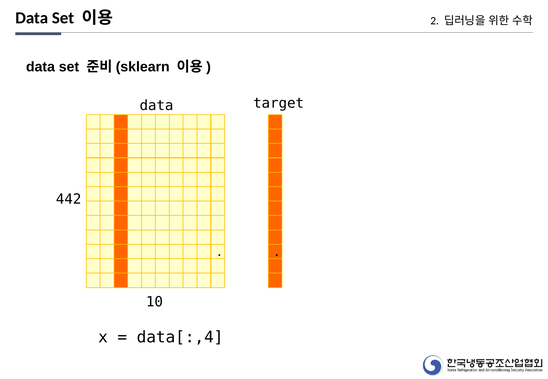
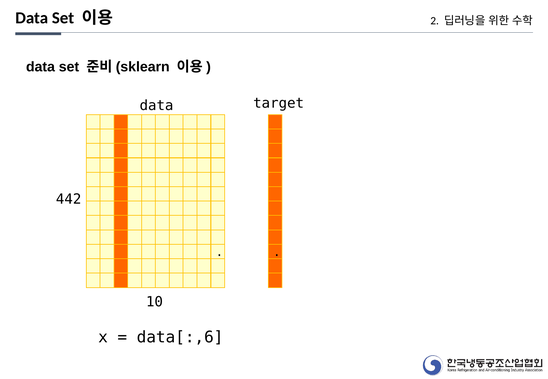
data[:,4: data[:,4 -> data[:,6 (180, 338)
